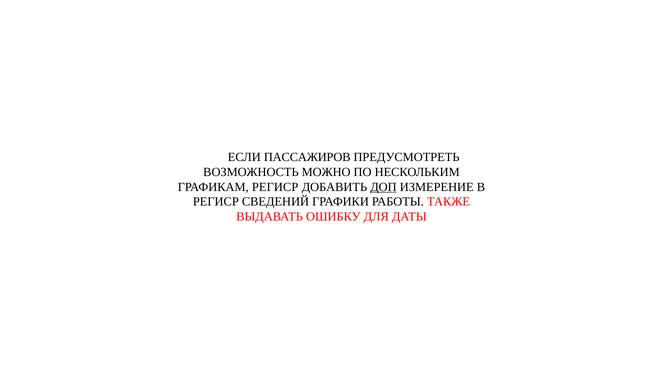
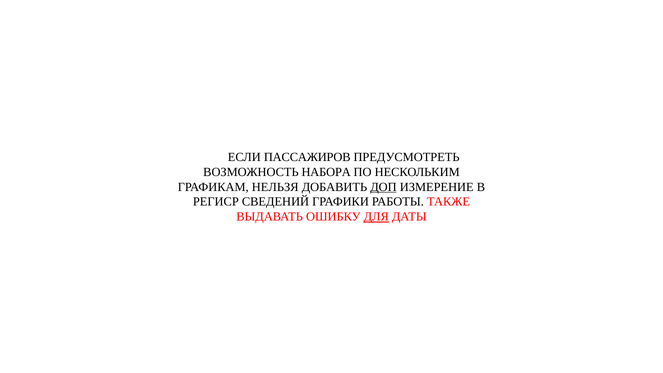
МОЖНО: МОЖНО -> НАБОРА (326, 172)
ГРАФИКАМ РЕГИСР: РЕГИСР -> НЕЛЬЗЯ (275, 187)
ДЛЯ underline: none -> present (376, 217)
